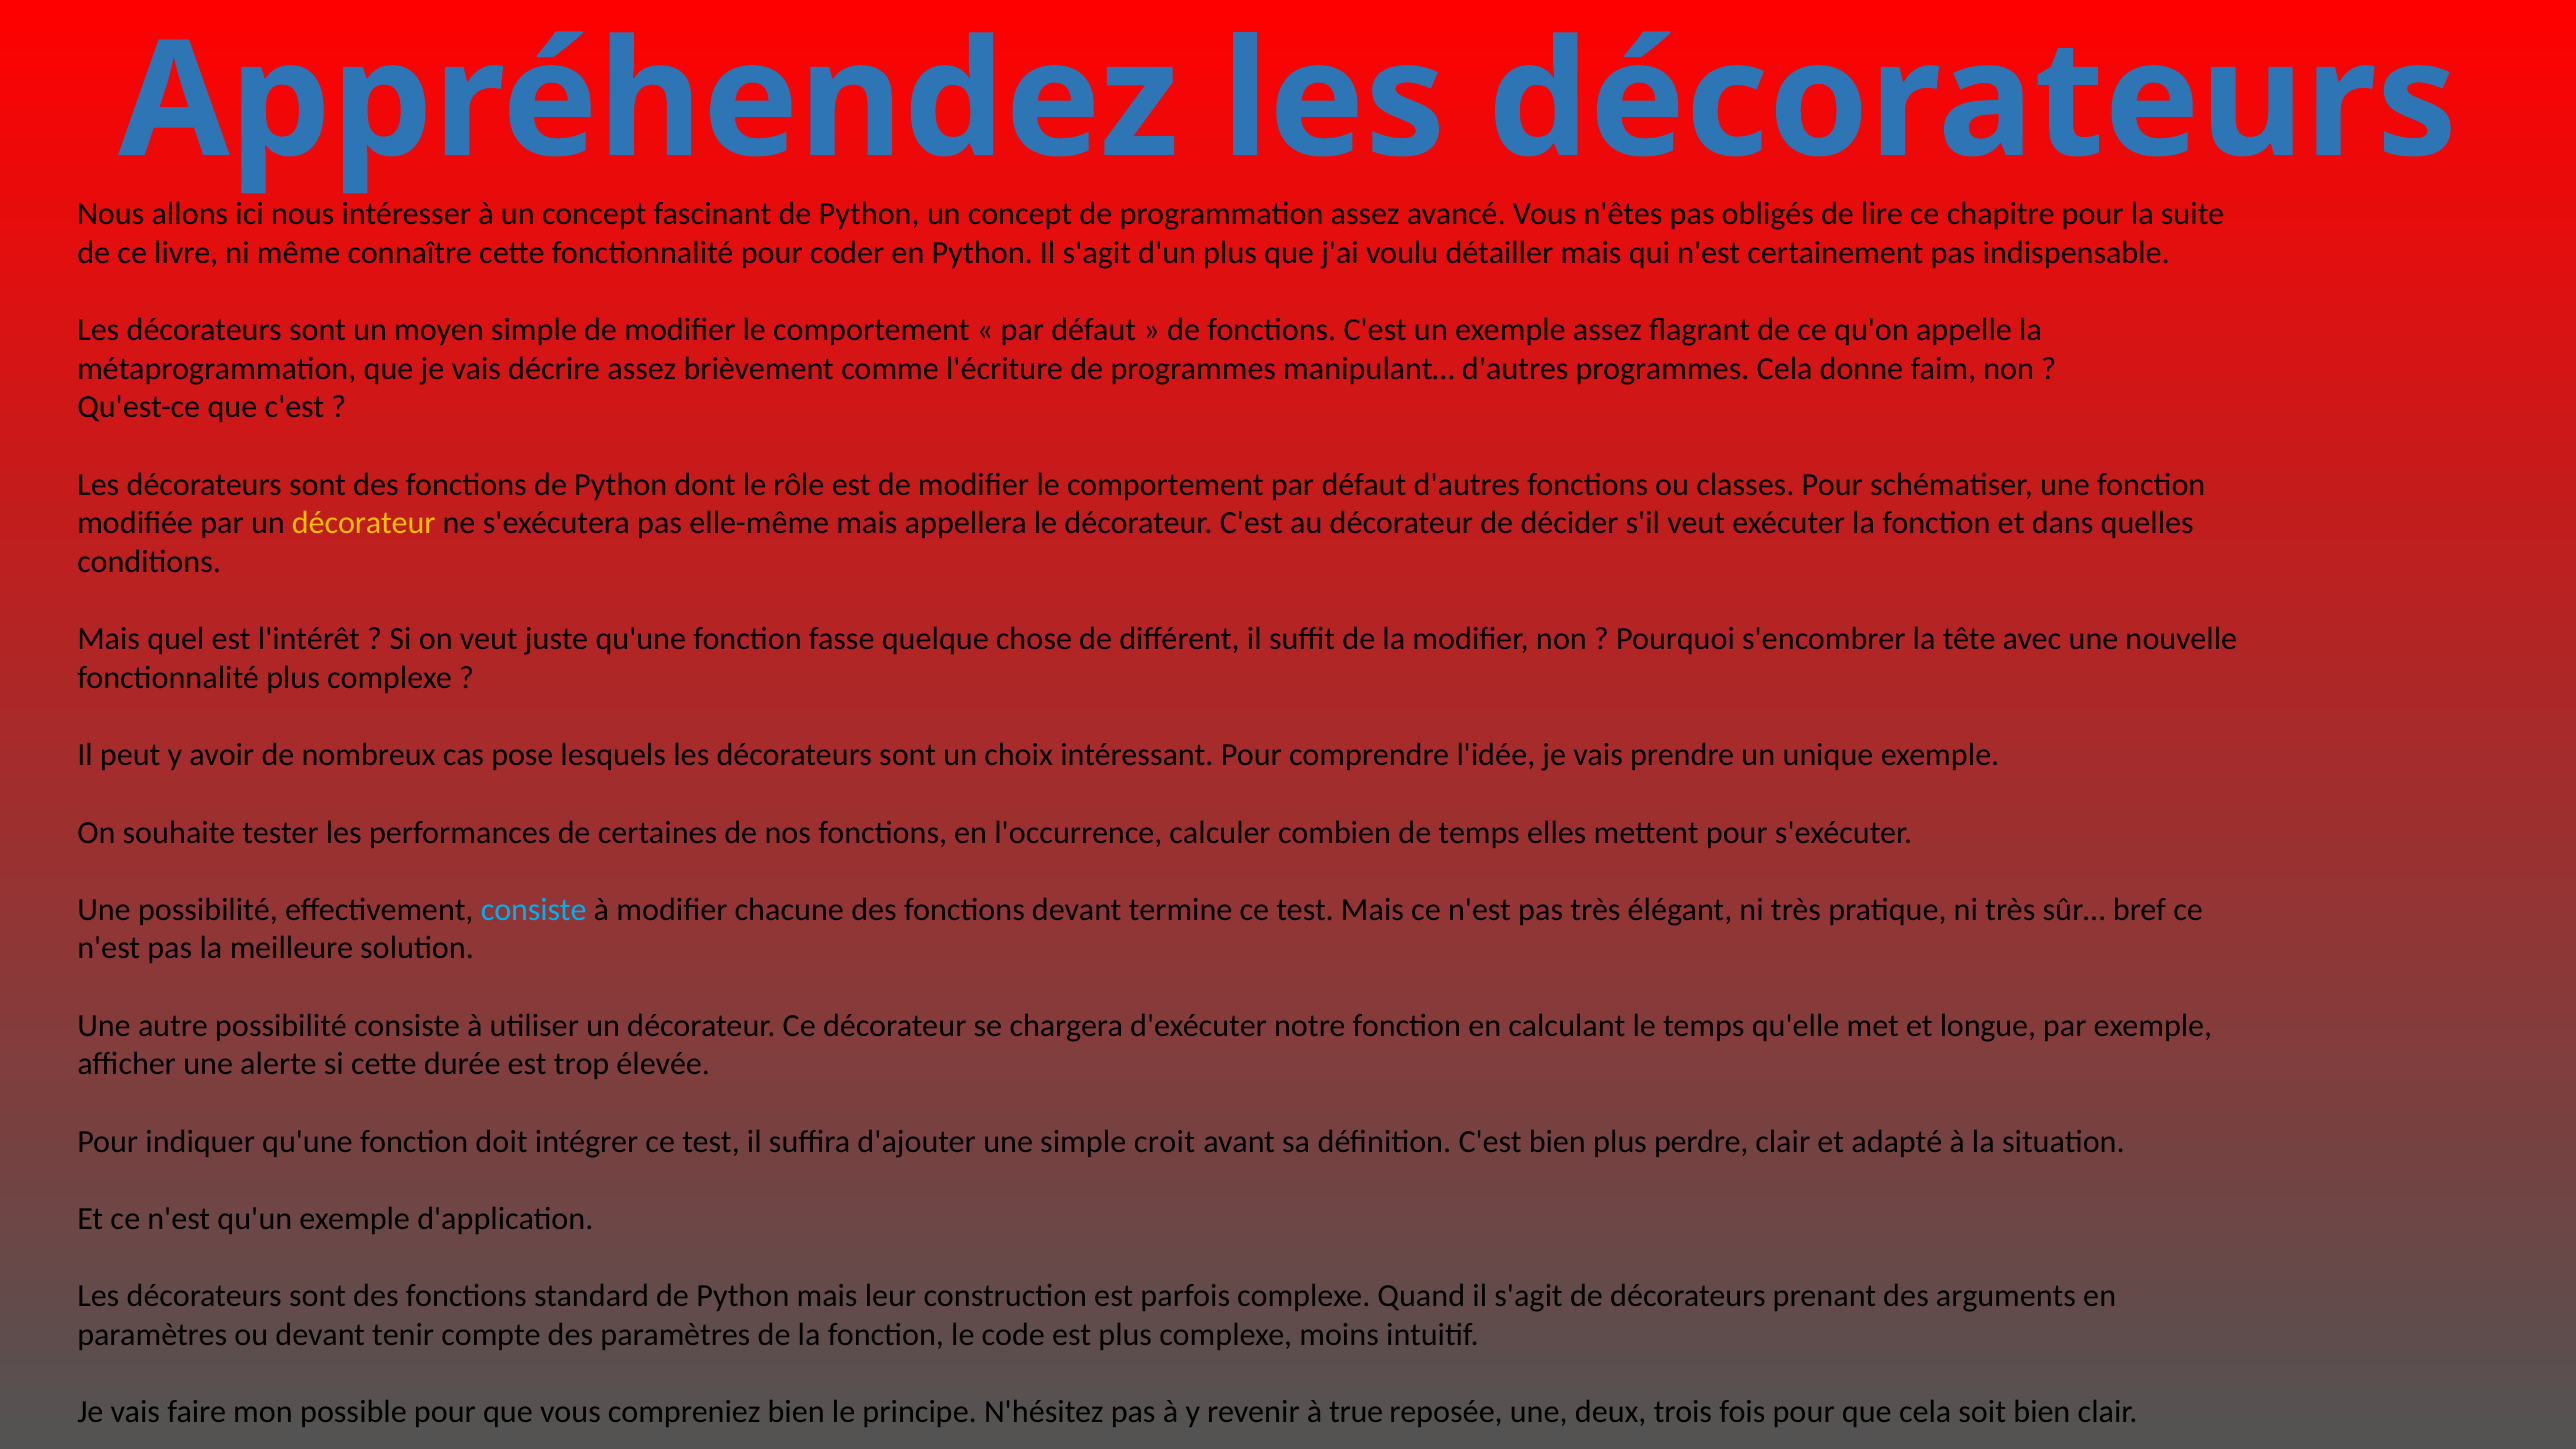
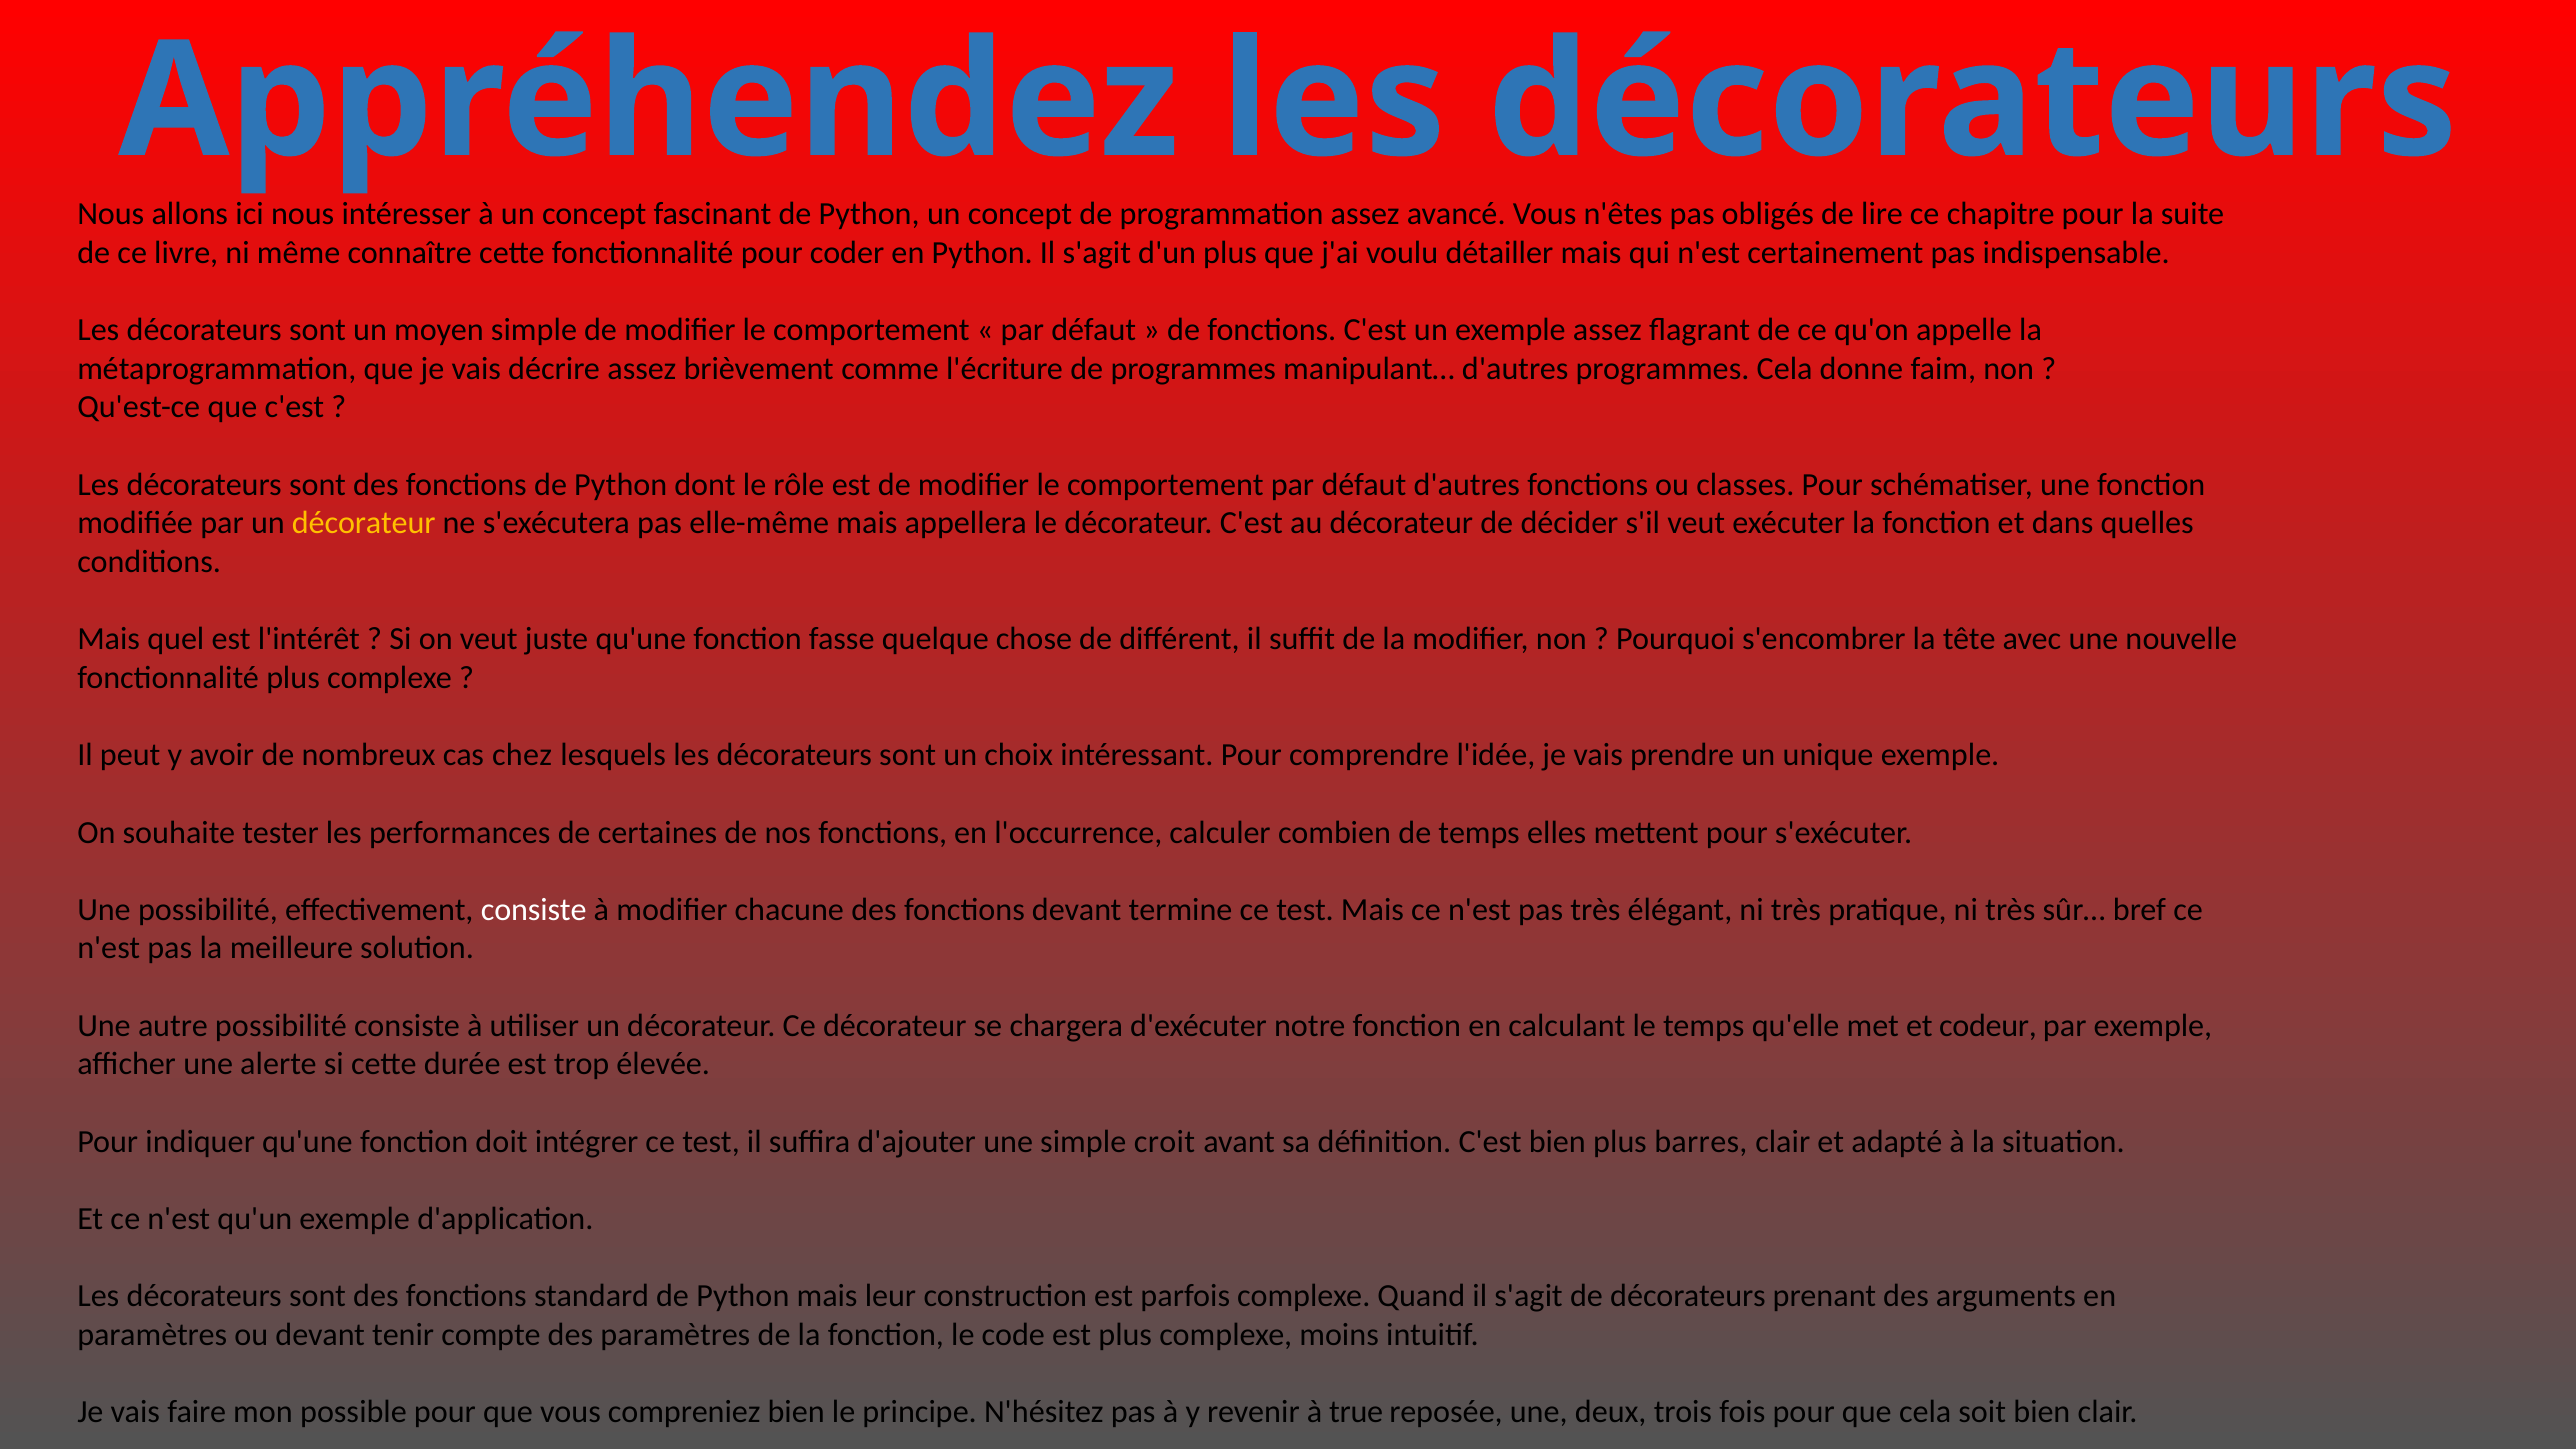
pose: pose -> chez (522, 755)
consiste colour: light blue -> white (534, 910)
longue: longue -> codeur (1988, 1026)
perdre: perdre -> barres (1701, 1141)
